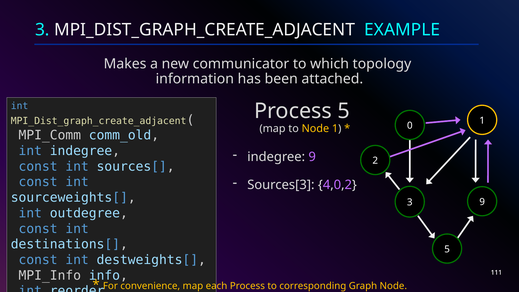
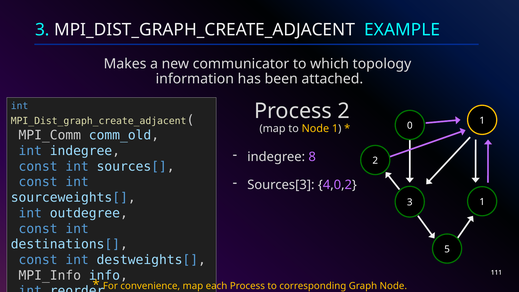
Process 5: 5 -> 2 (344, 111)
indegree 9: 9 -> 8 (312, 157)
3 9: 9 -> 1 (482, 202)
